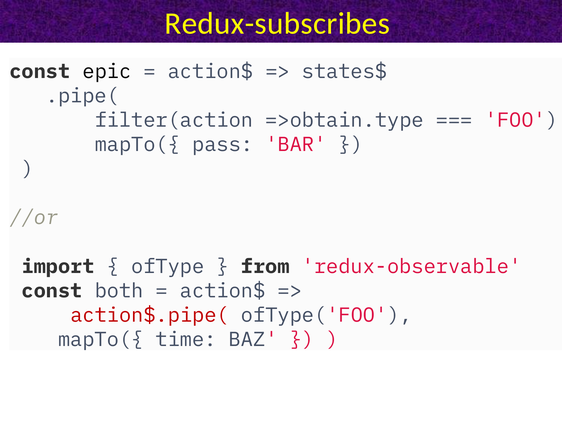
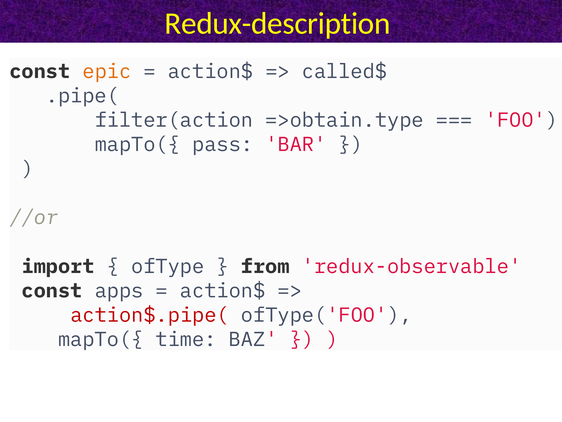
Redux-subscribes: Redux-subscribes -> Redux-description (277, 23)
epic colour: black -> orange (107, 71)
states$: states$ -> called$ (345, 71)
both: both -> apps (119, 290)
